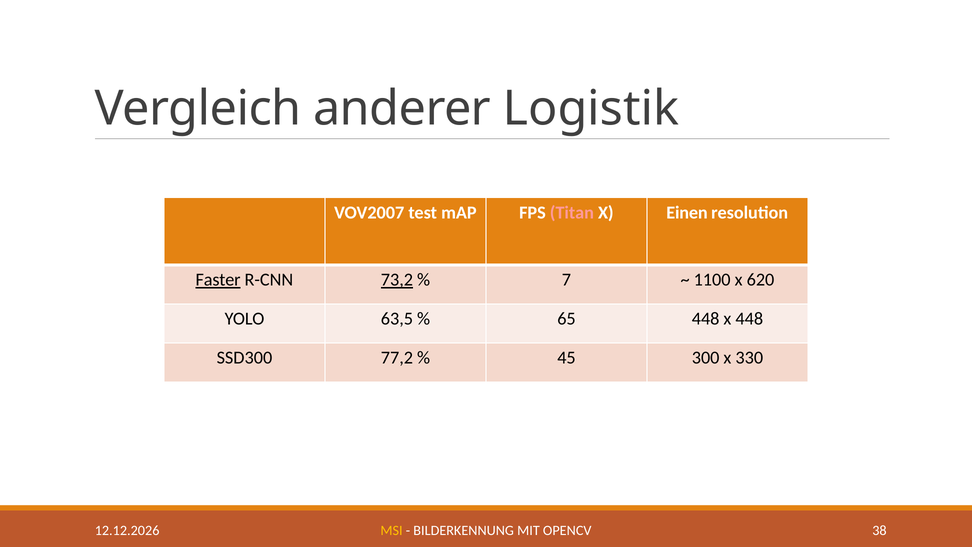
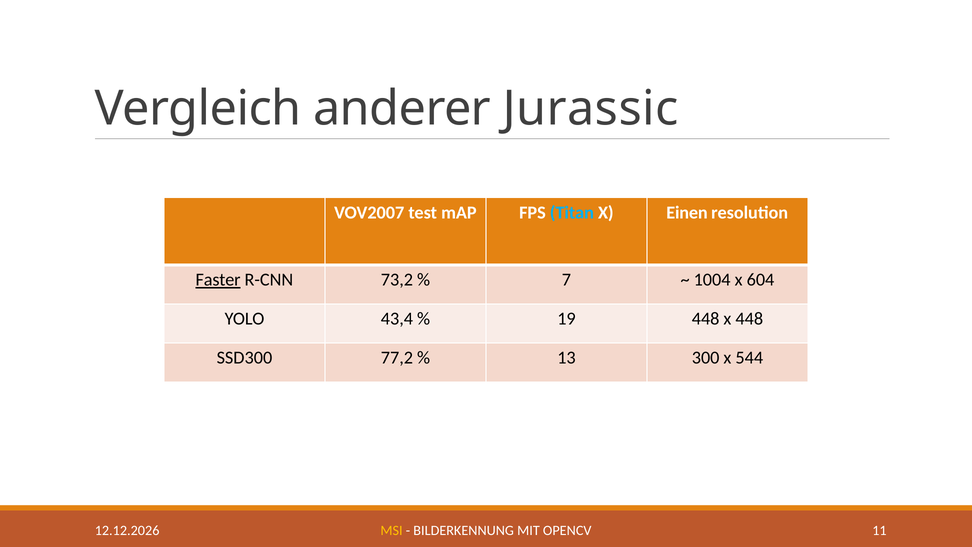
Logistik: Logistik -> Jurassic (591, 109)
Titan colour: pink -> light blue (572, 213)
73,2 underline: present -> none (397, 280)
1100: 1100 -> 1004 (712, 280)
620: 620 -> 604 (760, 280)
63,5: 63,5 -> 43,4 (397, 319)
65: 65 -> 19 (566, 319)
45: 45 -> 13 (566, 358)
330: 330 -> 544 (749, 358)
38: 38 -> 11 (879, 530)
